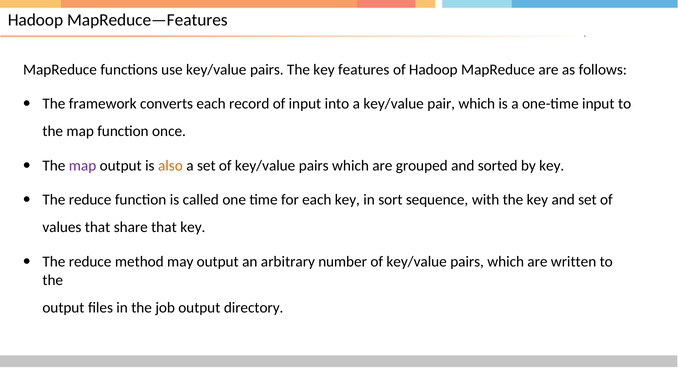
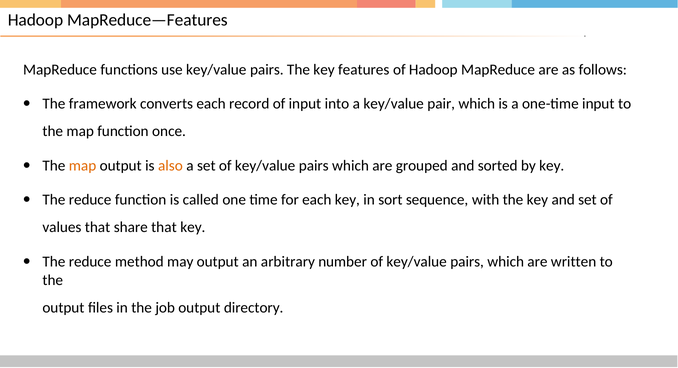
map colour: purple -> orange (83, 166)
